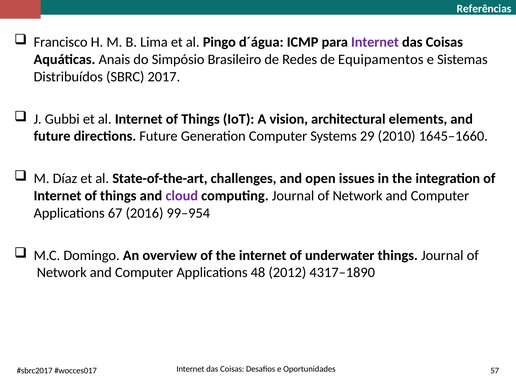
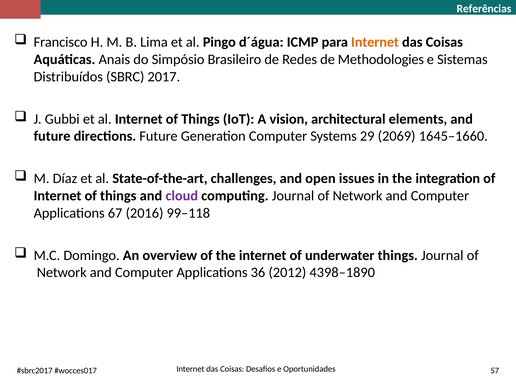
Internet colour: purple -> orange (375, 42)
Equipamentos: Equipamentos -> Methodologies (381, 59)
2010: 2010 -> 2069 (397, 136)
99–954: 99–954 -> 99–118 (188, 213)
48: 48 -> 36 (258, 273)
4317–1890: 4317–1890 -> 4398–1890 (342, 273)
